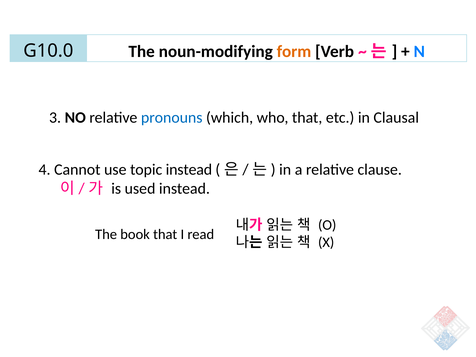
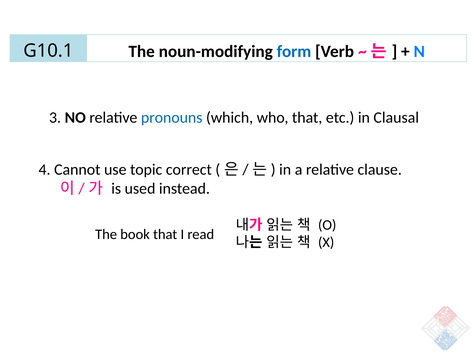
G10.0: G10.0 -> G10.1 (48, 51)
form colour: orange -> blue (294, 51)
topic instead: instead -> correct (189, 170)
